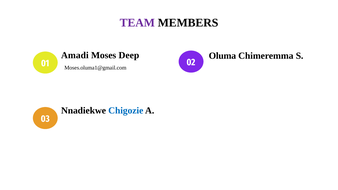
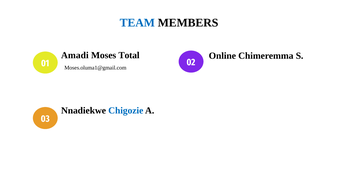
TEAM colour: purple -> blue (137, 23)
Deep: Deep -> Total (129, 55)
Oluma: Oluma -> Online (222, 56)
